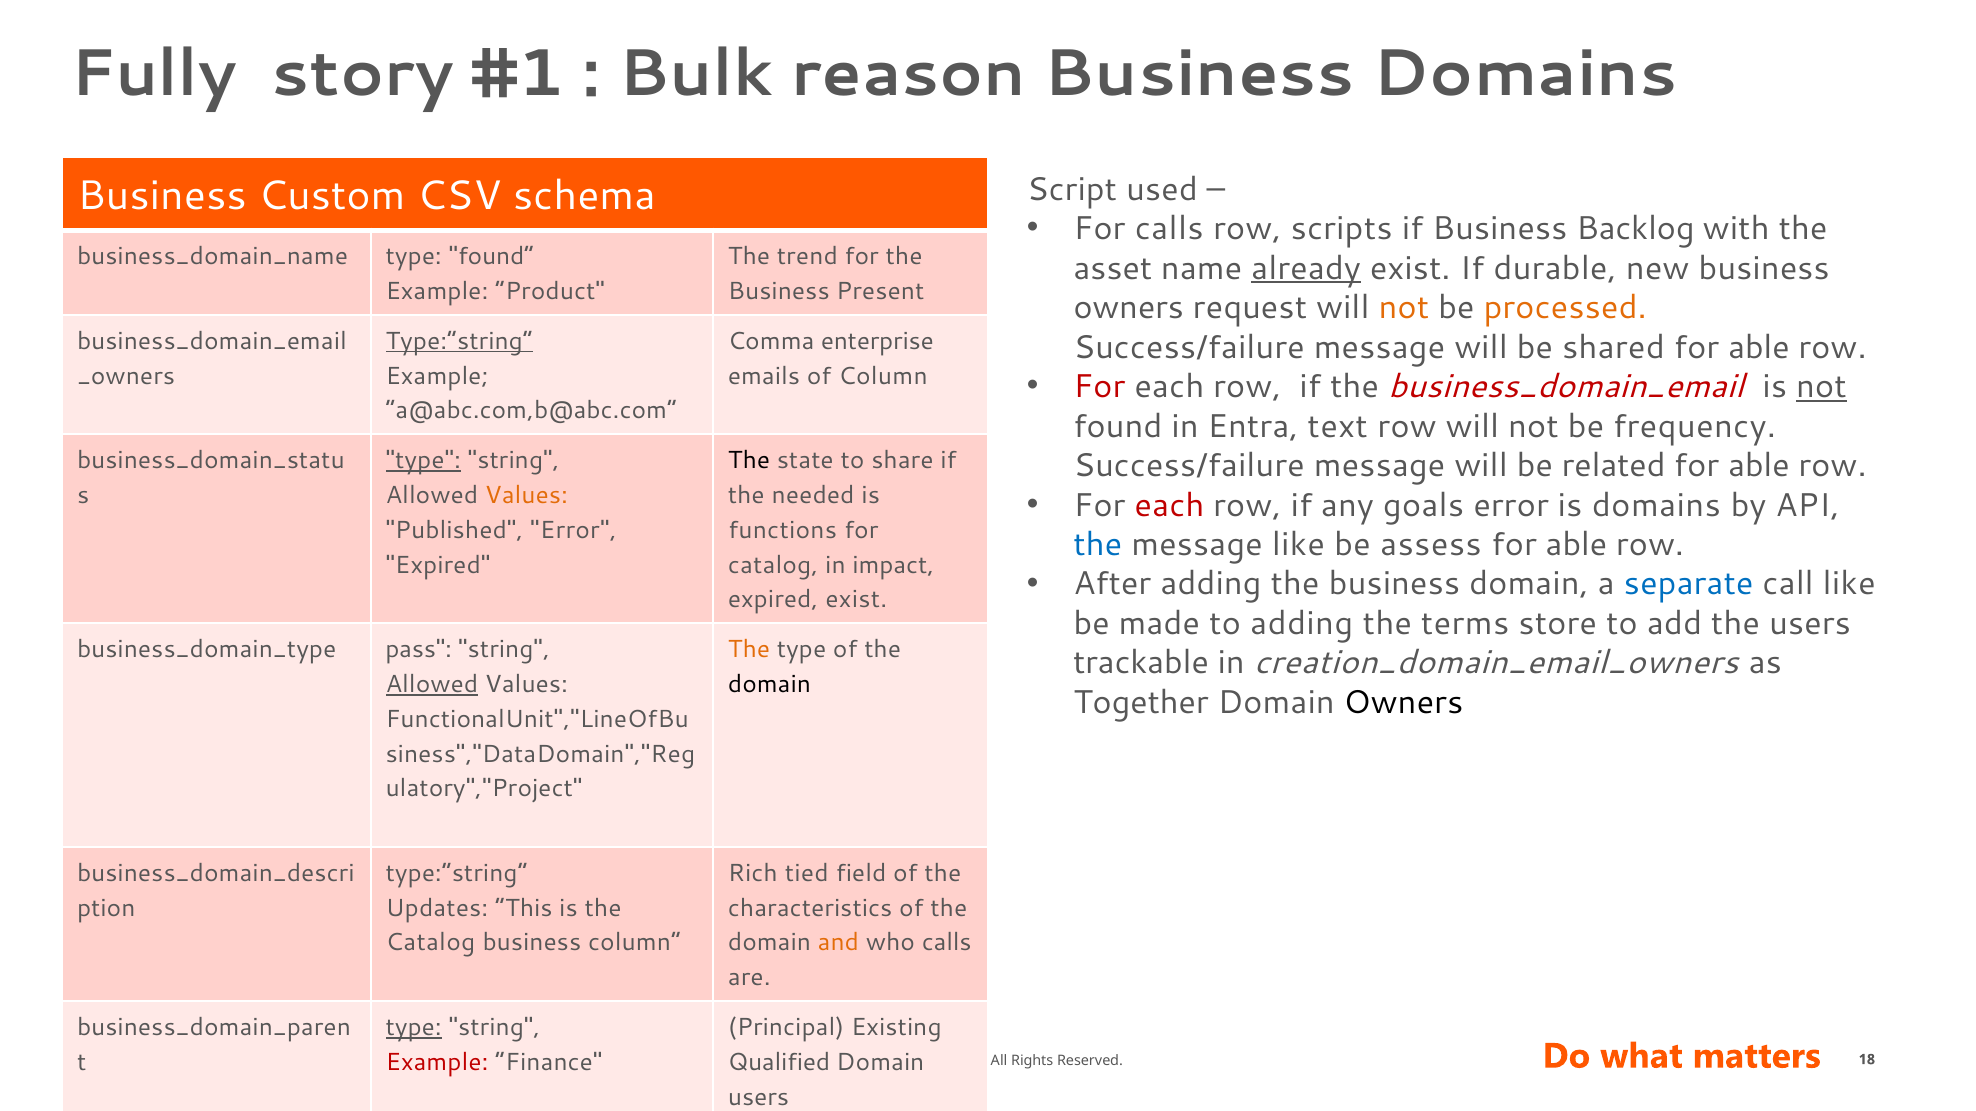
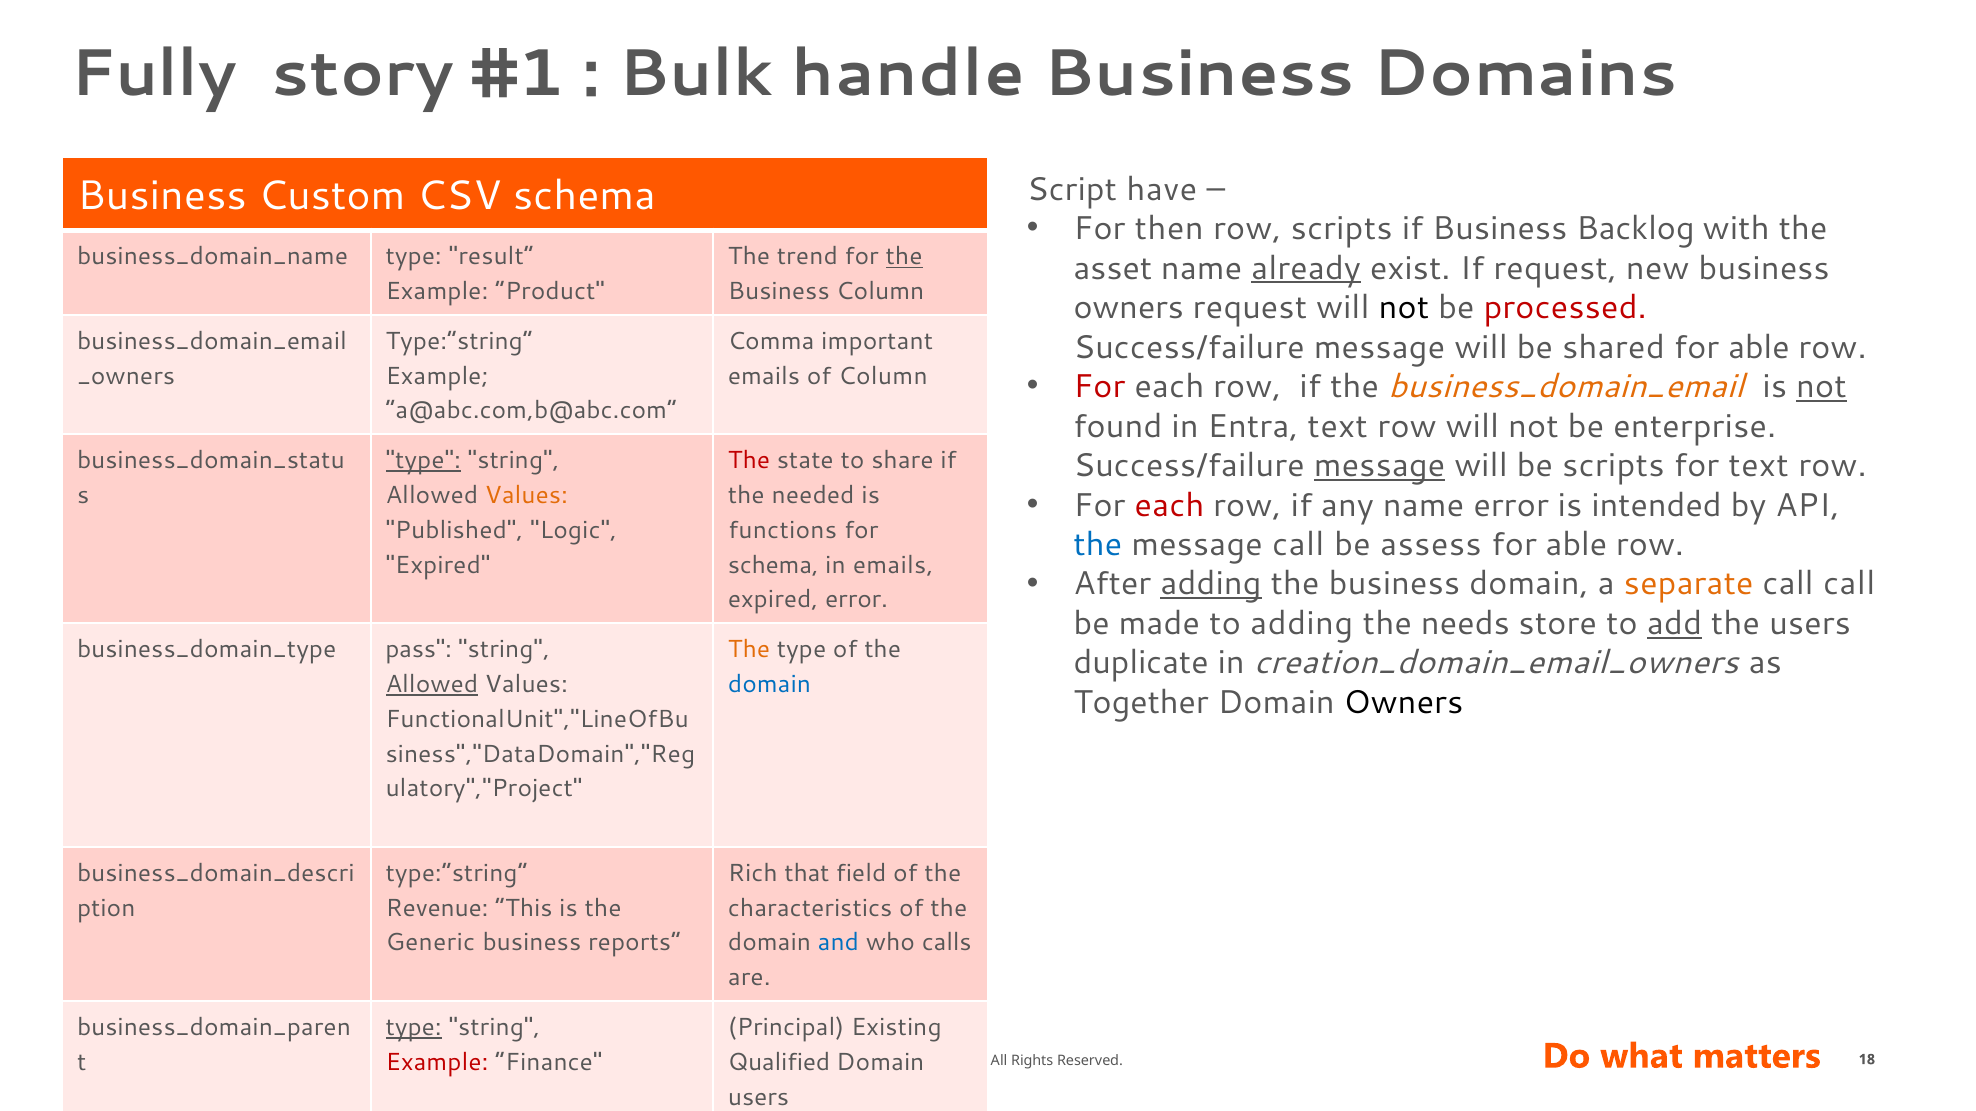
reason: reason -> handle (908, 74)
used: used -> have (1162, 189)
For calls: calls -> then (1169, 229)
found“: found“ -> result“ (491, 257)
the underline: none -> present (904, 257)
If durable: durable -> request (1555, 268)
Business Present: Present -> Column (880, 292)
not colour: orange -> black (1404, 308)
processed colour: orange -> red (1565, 308)
Type:”string underline: present -> none (459, 341)
enterprise: enterprise -> important (877, 341)
business_domain_email colour: red -> orange (1566, 387)
frequency: frequency -> enterprise (1695, 426)
The colour: black -> red (749, 461)
message underline: none -> present (1380, 466)
be related: related -> scripts (1613, 466)
able: able -> text (1759, 466)
any goals: goals -> name (1424, 505)
is domains: domains -> intended (1657, 505)
Published Error: Error -> Logic (574, 530)
message like: like -> call (1298, 545)
catalog: catalog -> schema (773, 565)
in impact: impact -> emails (893, 565)
adding underline: none -> present (1211, 584)
separate colour: blue -> orange (1689, 584)
call like: like -> call (1849, 584)
expired exist: exist -> error (857, 600)
terms: terms -> needs (1465, 624)
add underline: none -> present (1674, 624)
trackable: trackable -> duplicate (1141, 663)
domain colour: black -> blue (769, 685)
tied: tied -> that (807, 874)
Updates: Updates -> Revenue (437, 908)
Catalog: Catalog -> Generic (430, 943)
business column: column -> reports (635, 943)
and colour: orange -> blue (838, 943)
